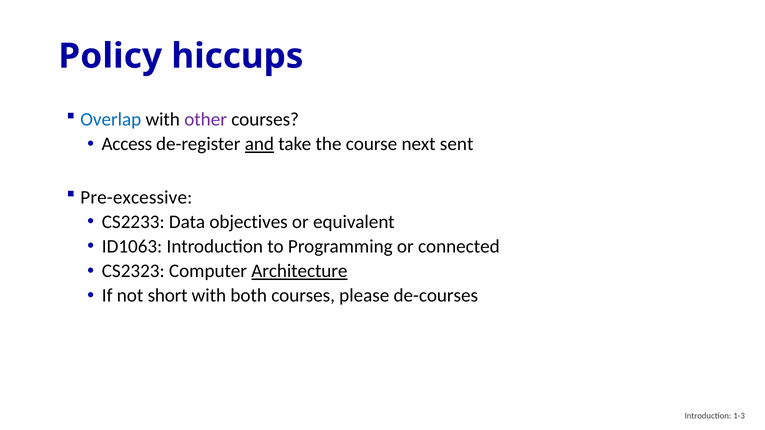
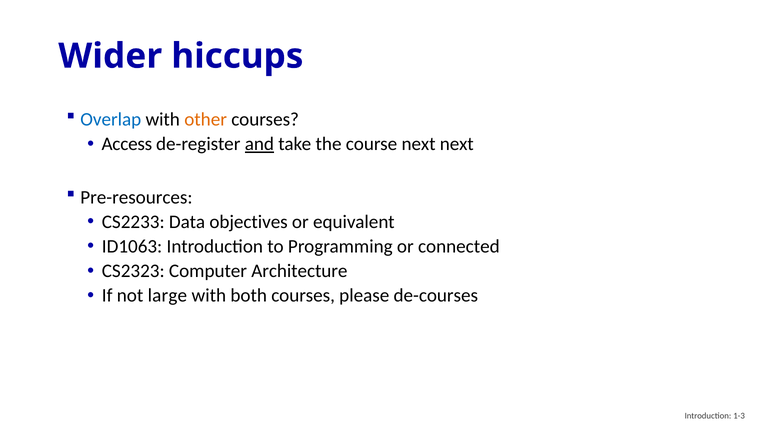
Policy: Policy -> Wider (110, 56)
other colour: purple -> orange (206, 119)
next sent: sent -> next (457, 144)
Pre-excessive: Pre-excessive -> Pre-resources (136, 197)
Architecture underline: present -> none (299, 271)
short: short -> large (167, 296)
